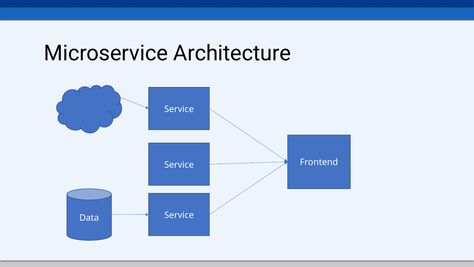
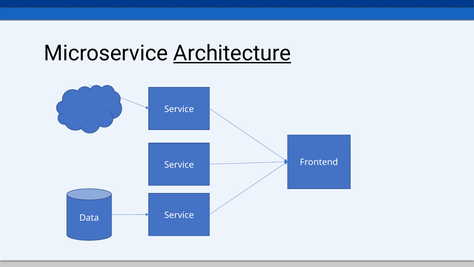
Architecture underline: none -> present (232, 53)
